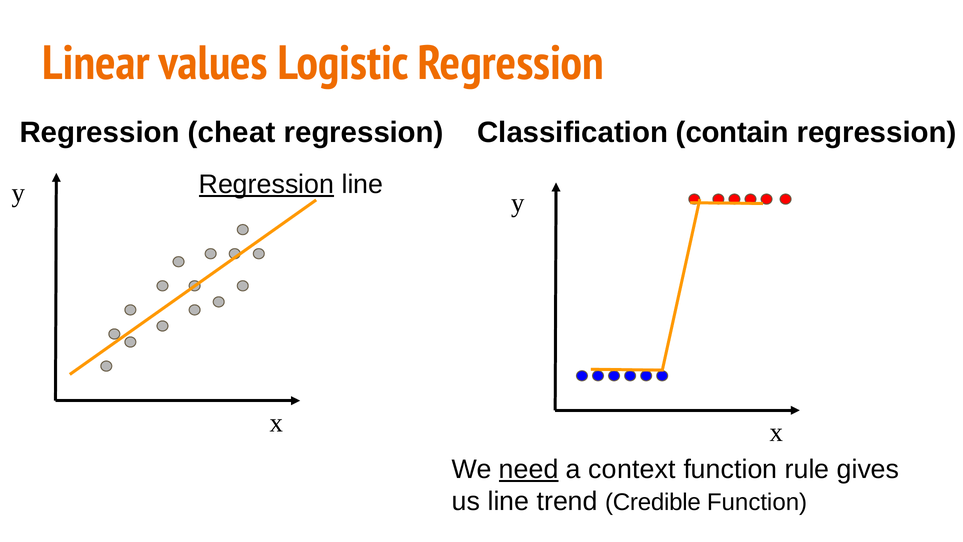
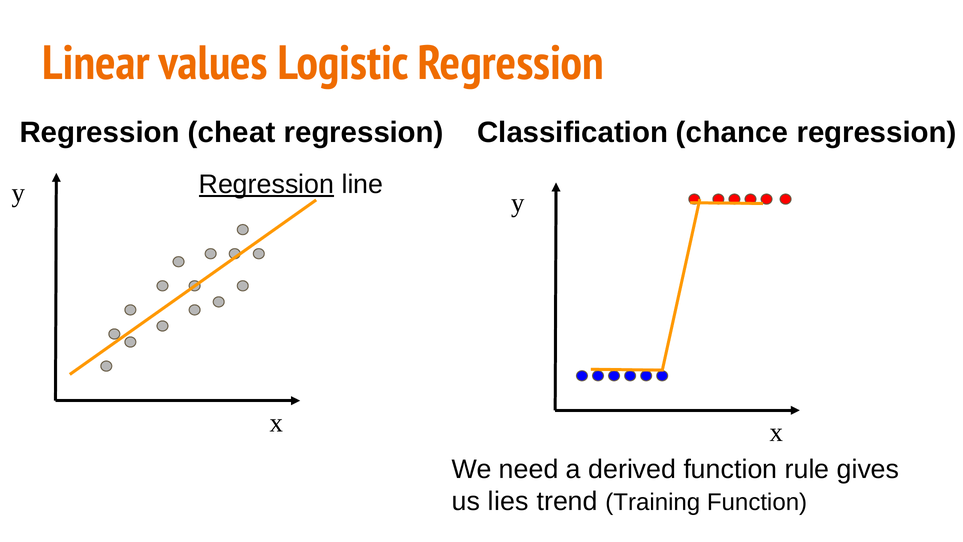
contain: contain -> chance (732, 133)
need underline: present -> none (529, 469)
context: context -> derived (632, 469)
us line: line -> lies (508, 501)
Credible: Credible -> Training (653, 502)
